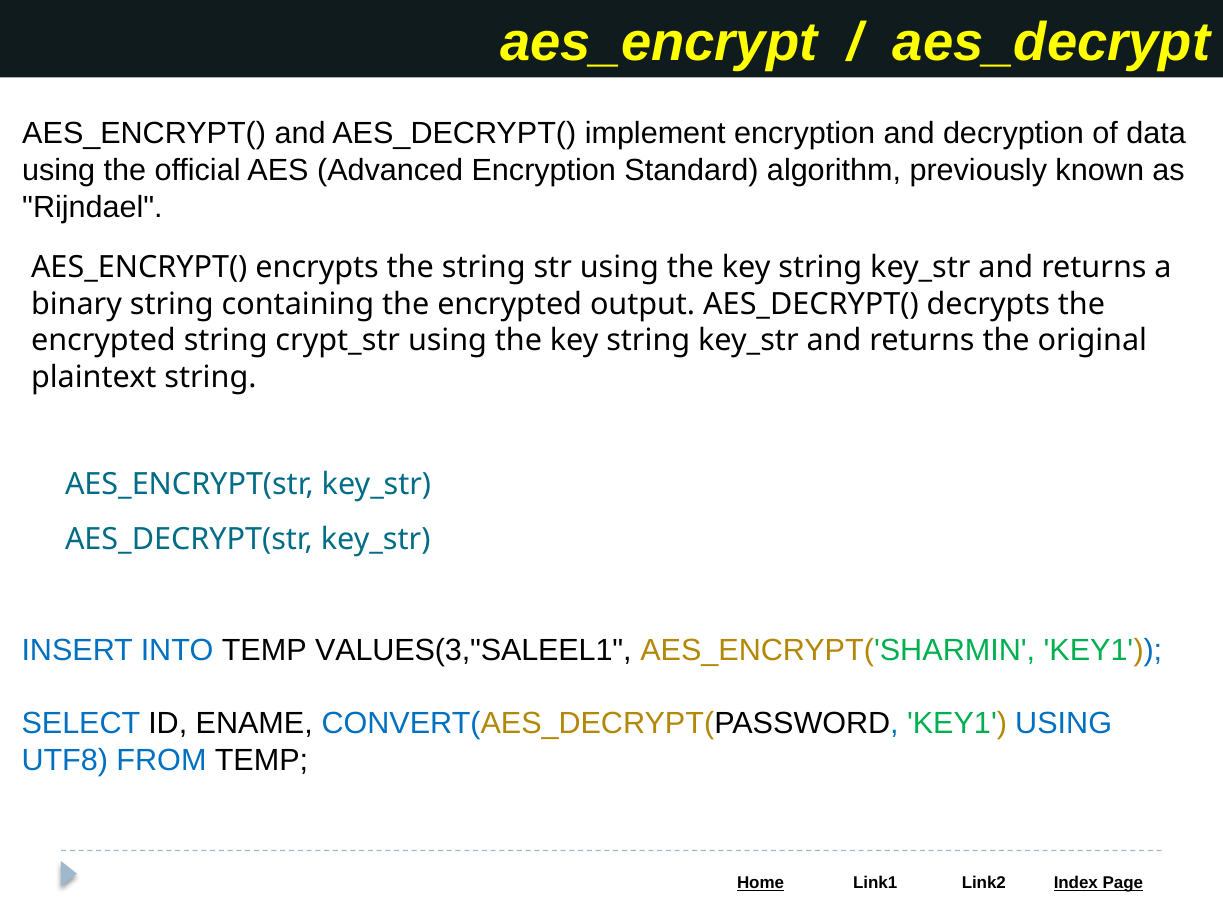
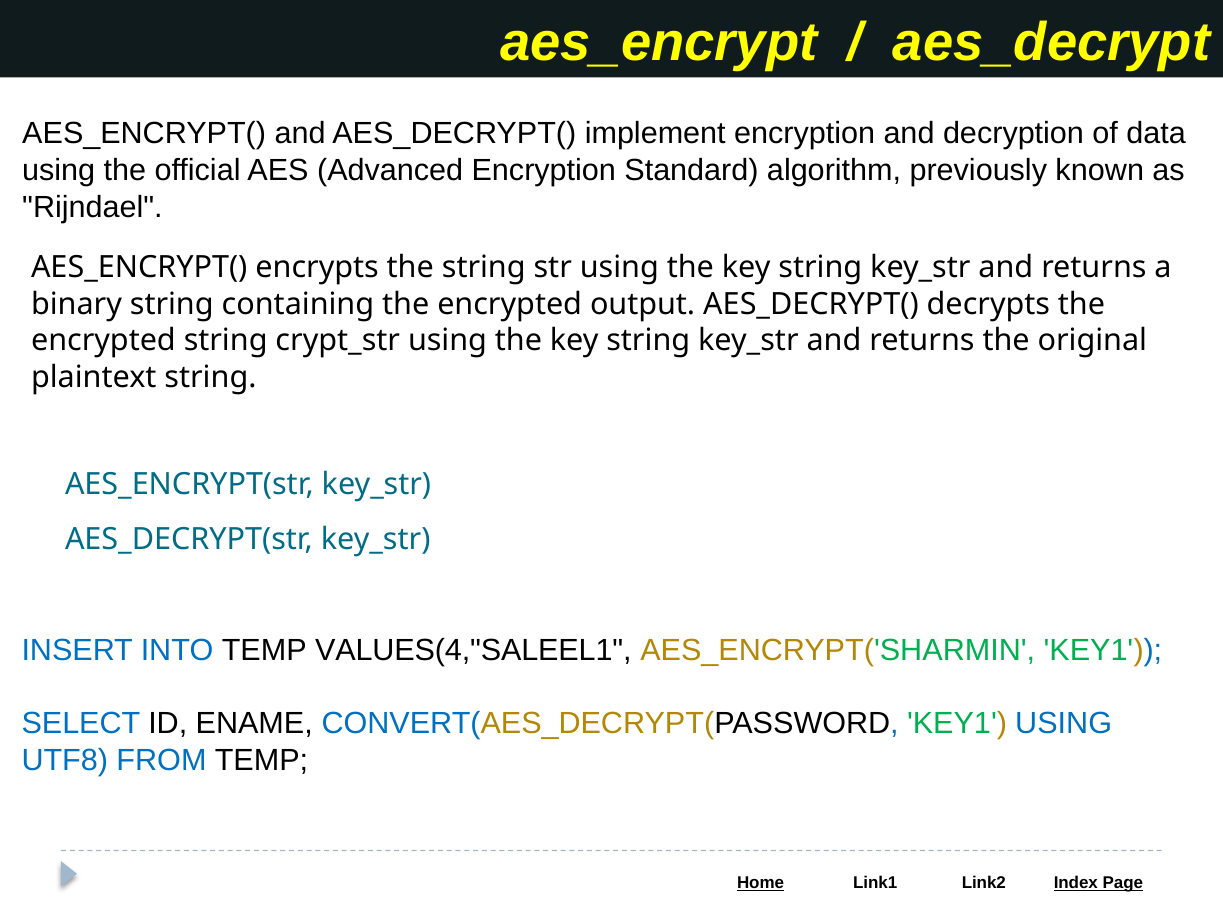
VALUES(3,"SALEEL1: VALUES(3,"SALEEL1 -> VALUES(4,"SALEEL1 (473, 649)
